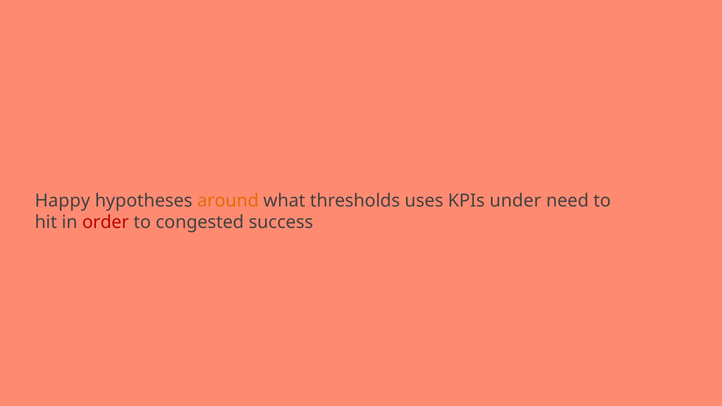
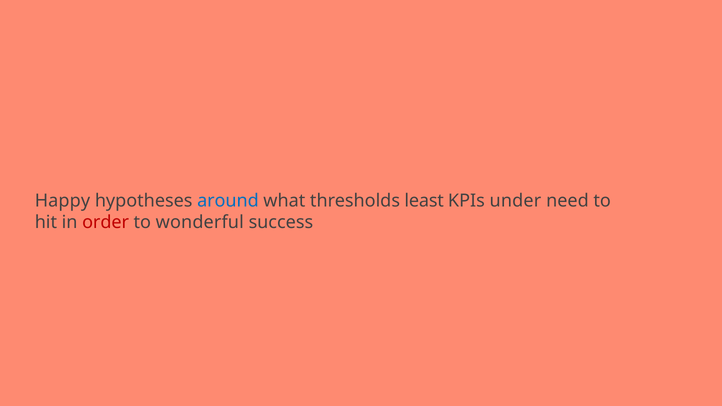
around colour: orange -> blue (228, 201)
uses: uses -> least (424, 201)
congested: congested -> wonderful (200, 222)
